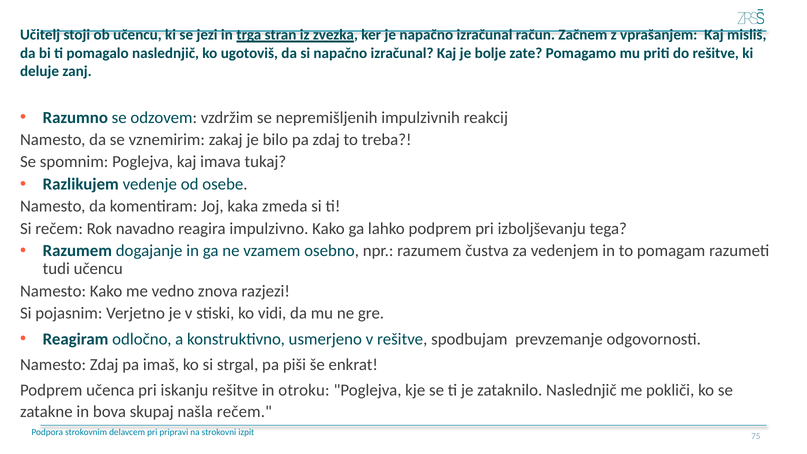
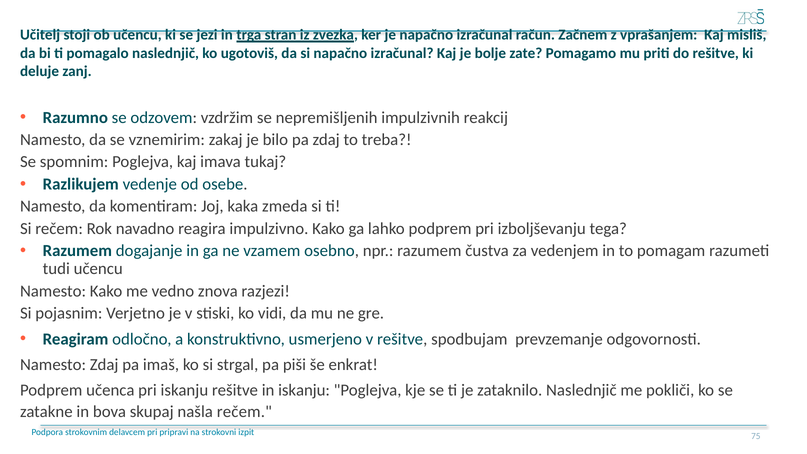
in otroku: otroku -> iskanju (304, 390)
